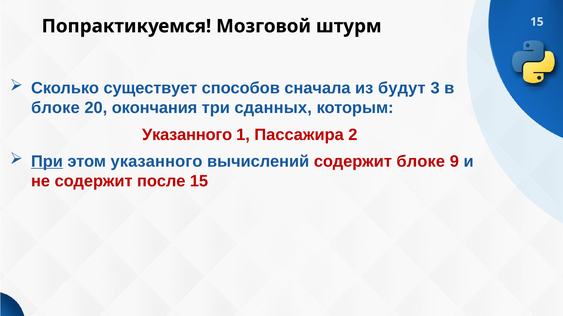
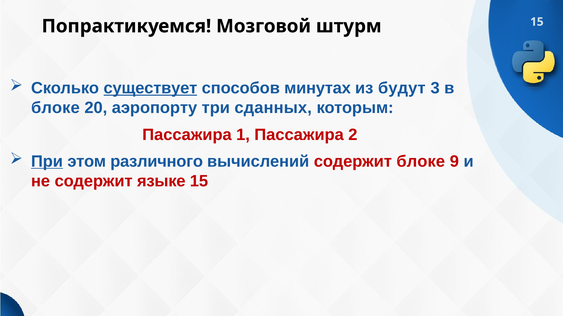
существует underline: none -> present (150, 88)
сначала: сначала -> минутах (318, 88)
окончания: окончания -> аэропорту (154, 108)
Указанного: Указанного -> Пассажира (187, 135)
этом указанного: указанного -> различного (157, 162)
после: после -> языке (161, 181)
